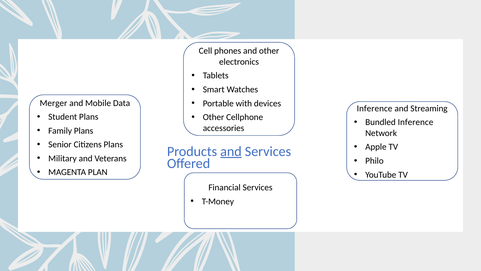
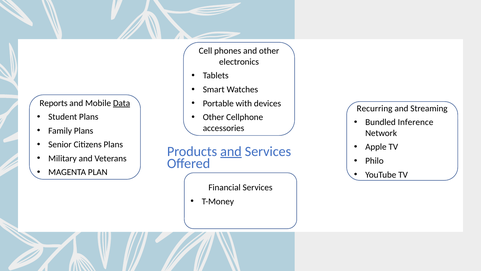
Merger: Merger -> Reports (54, 103)
Data underline: none -> present (122, 103)
Inference: Inference -> Recurring (375, 108)
